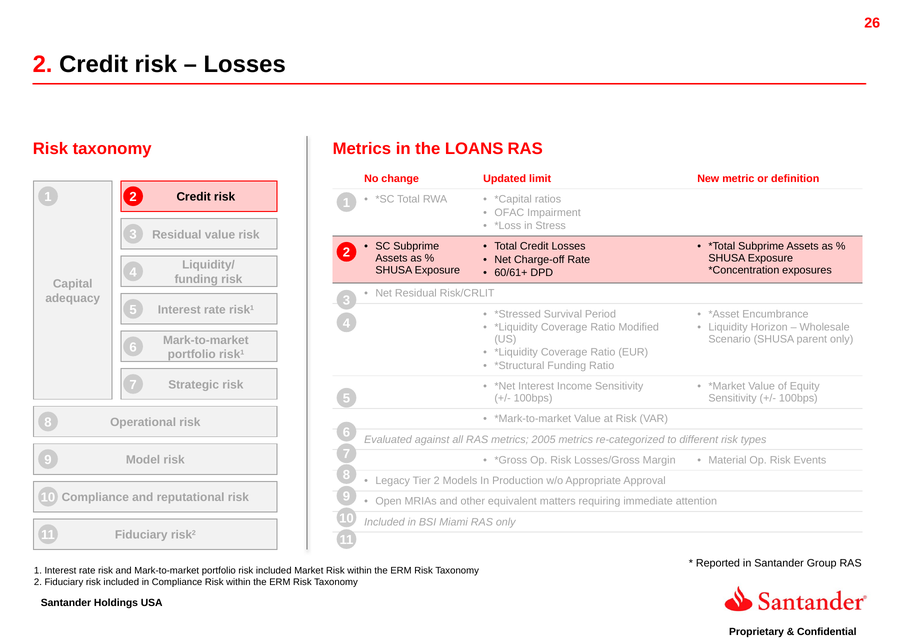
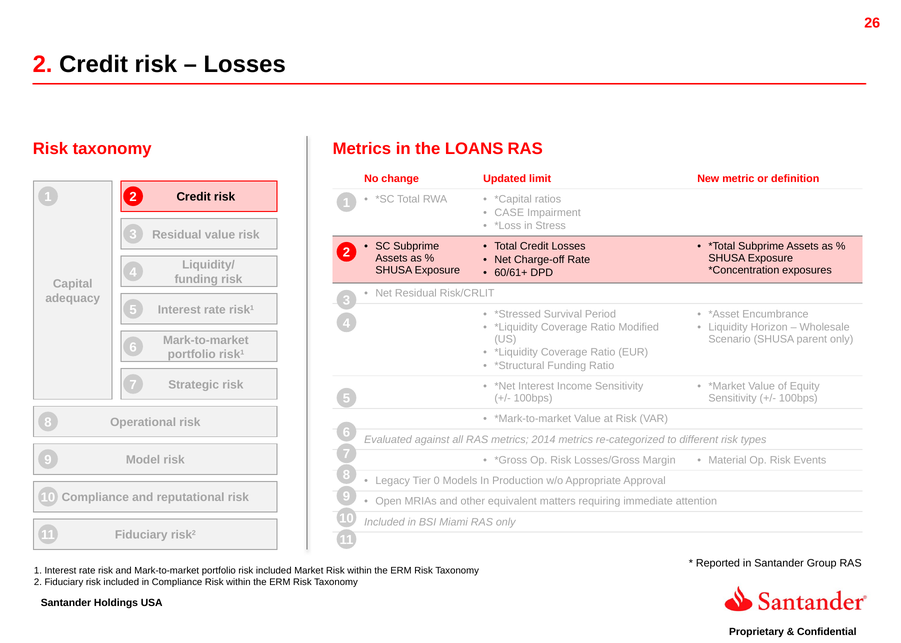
OFAC: OFAC -> CASE (509, 213)
2005: 2005 -> 2014 (544, 440)
Tier 2: 2 -> 0 (437, 481)
